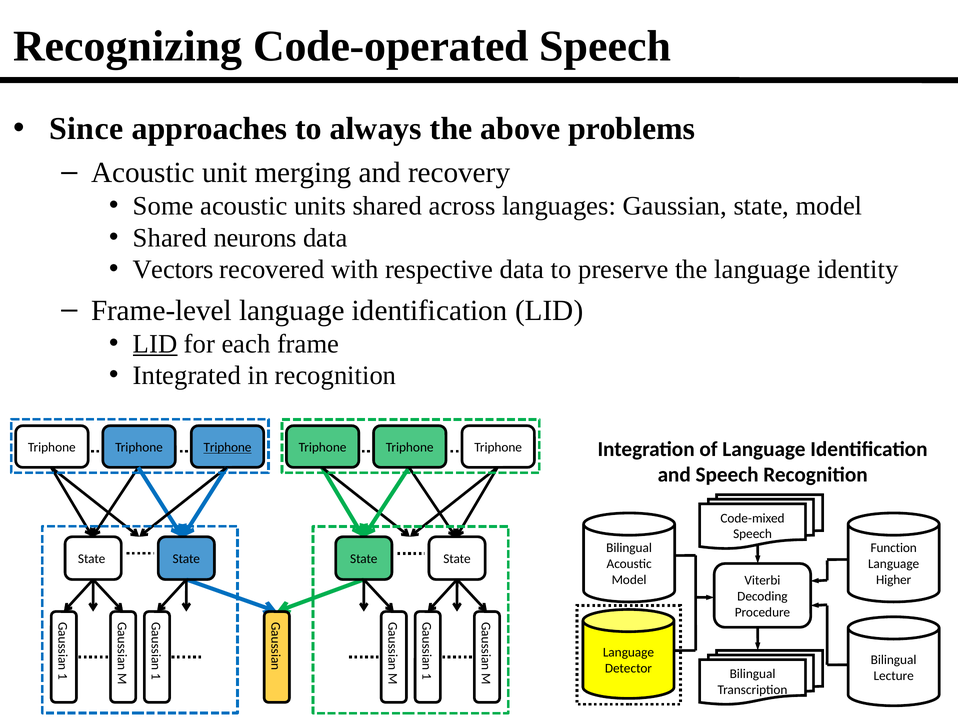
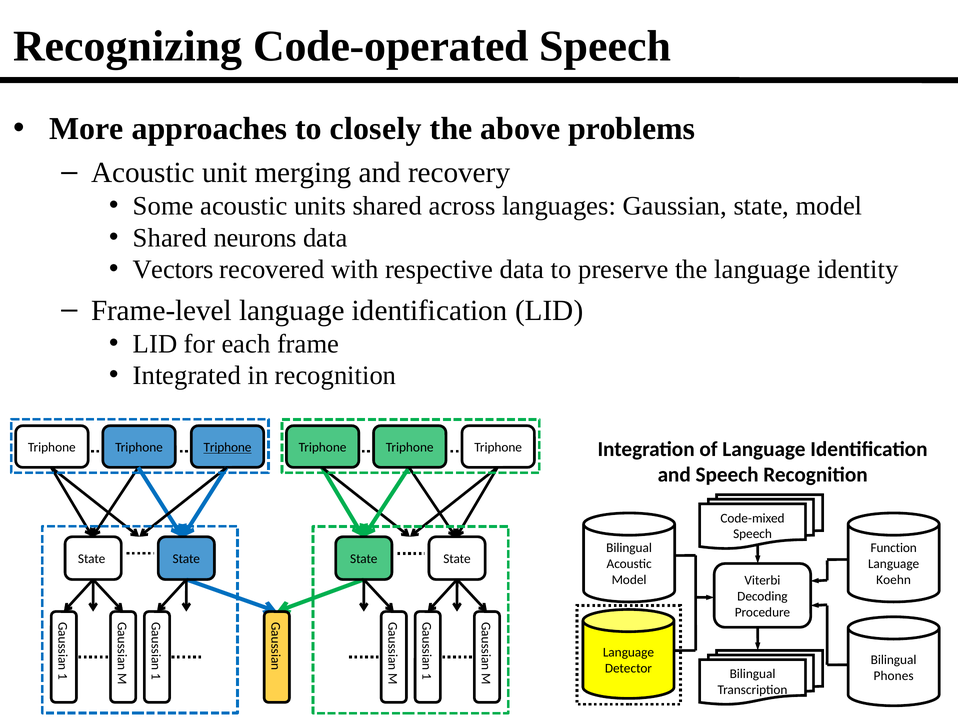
Since: Since -> More (86, 129)
always: always -> closely (376, 129)
LID underline: present -> none (155, 344)
Higher: Higher -> Koehn (894, 580)
Lecture: Lecture -> Phones (894, 676)
